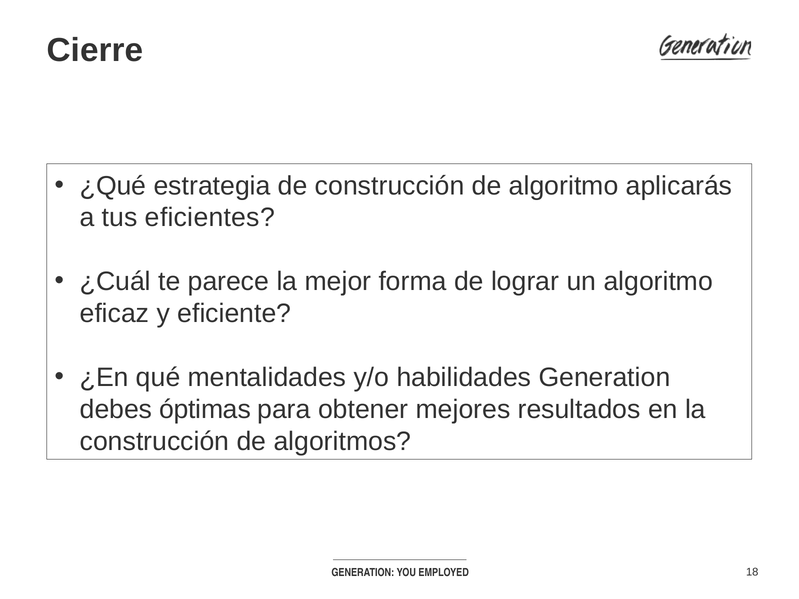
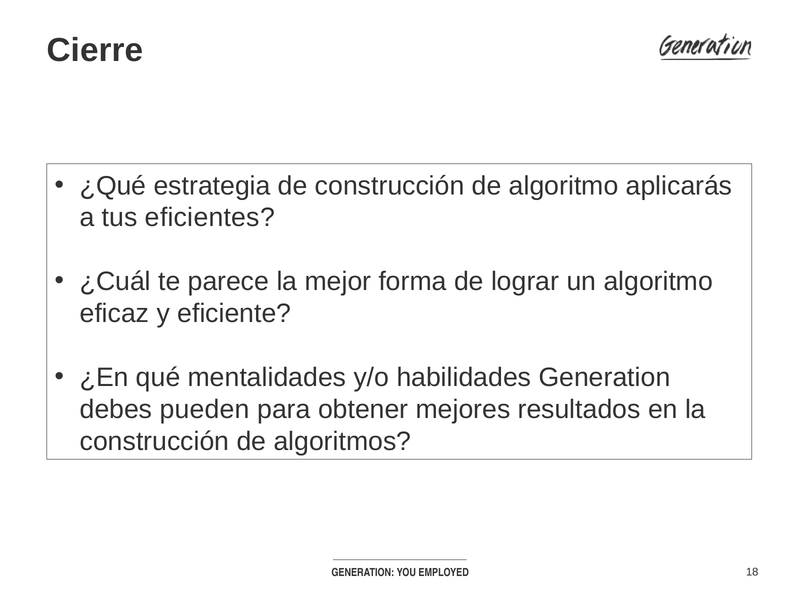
óptimas: óptimas -> pueden (205, 410)
